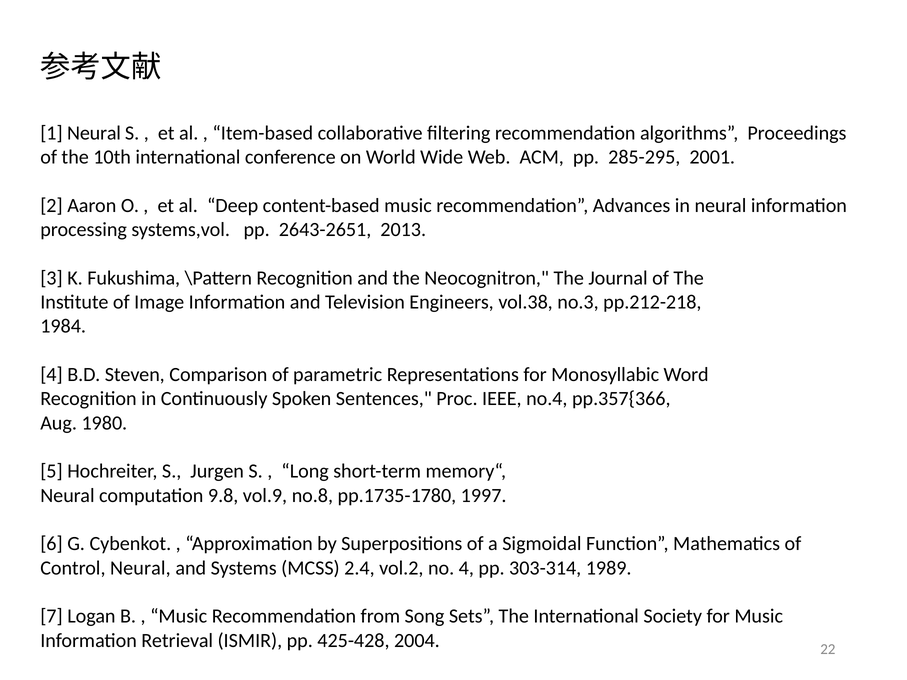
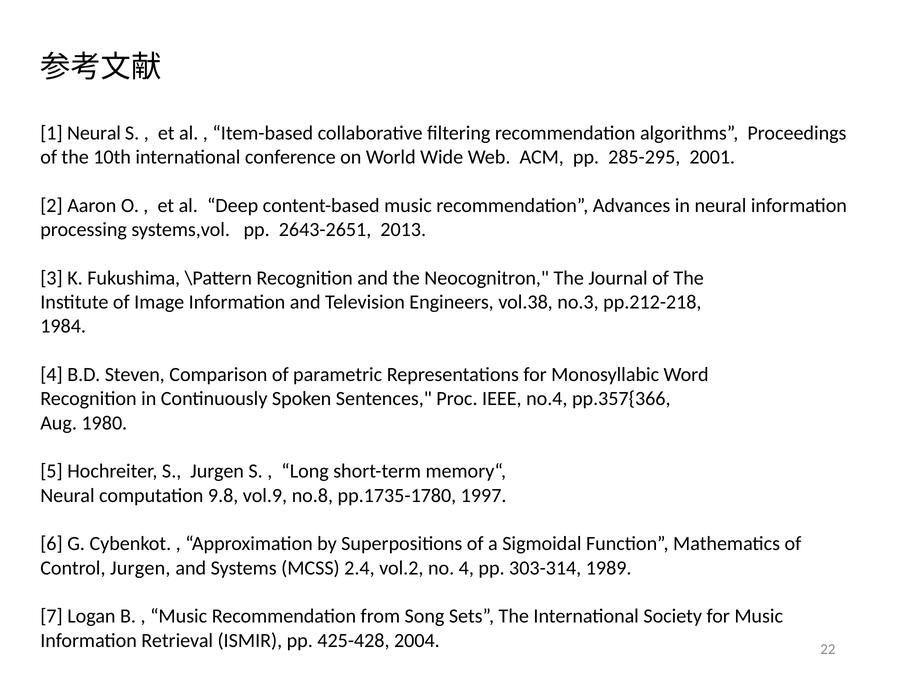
Control Neural: Neural -> Jurgen (140, 568)
